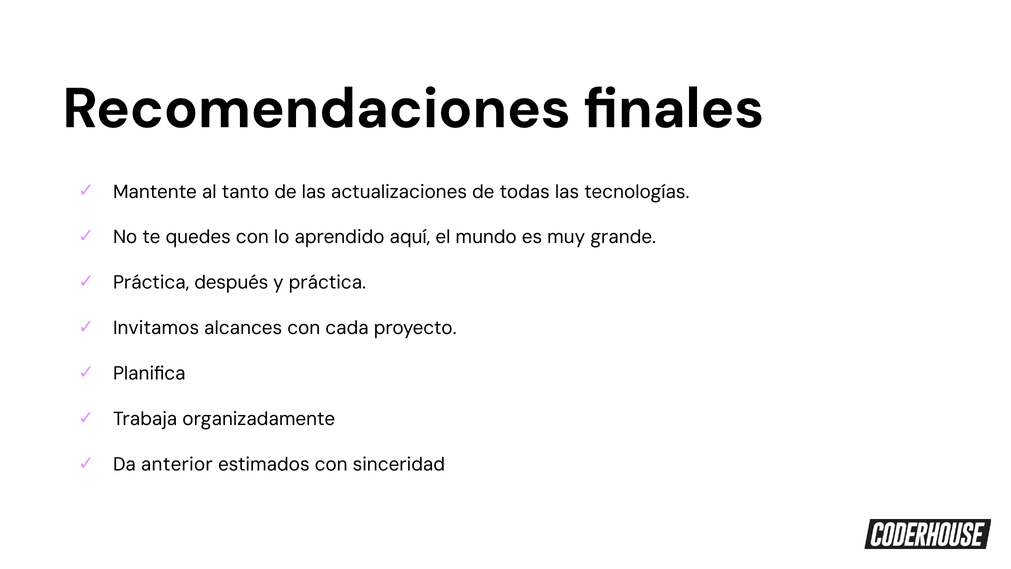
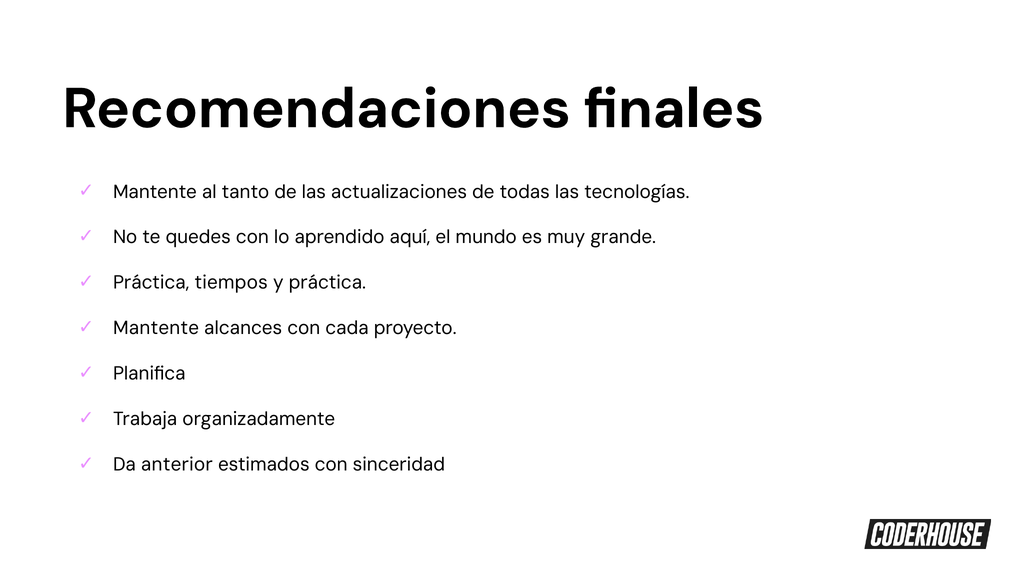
después: después -> tiempos (231, 283)
Invitamos: Invitamos -> Mantente (156, 328)
